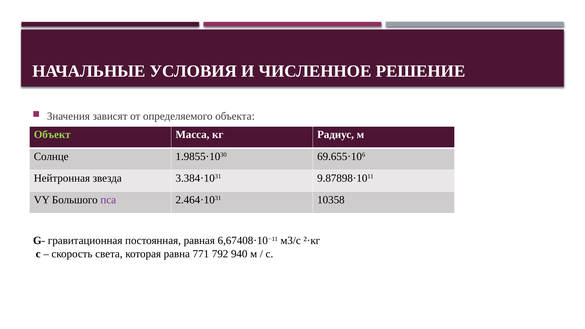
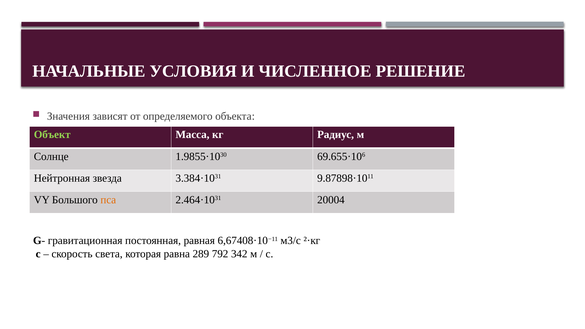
пса colour: purple -> orange (108, 200)
10358: 10358 -> 20004 (331, 200)
771: 771 -> 289 (201, 254)
940: 940 -> 342 (239, 254)
